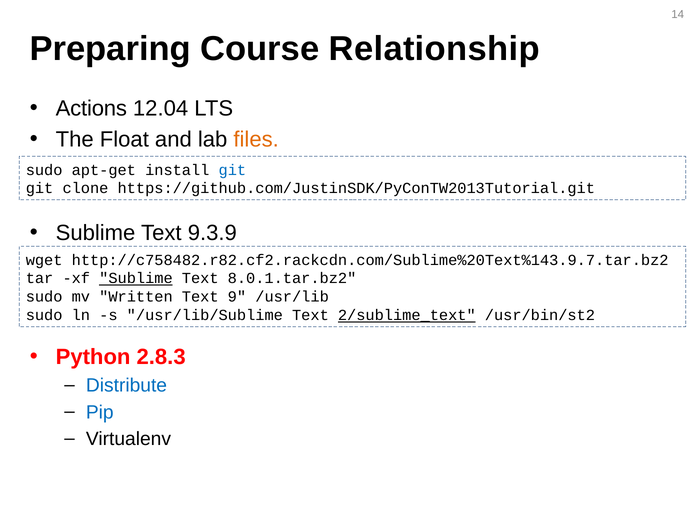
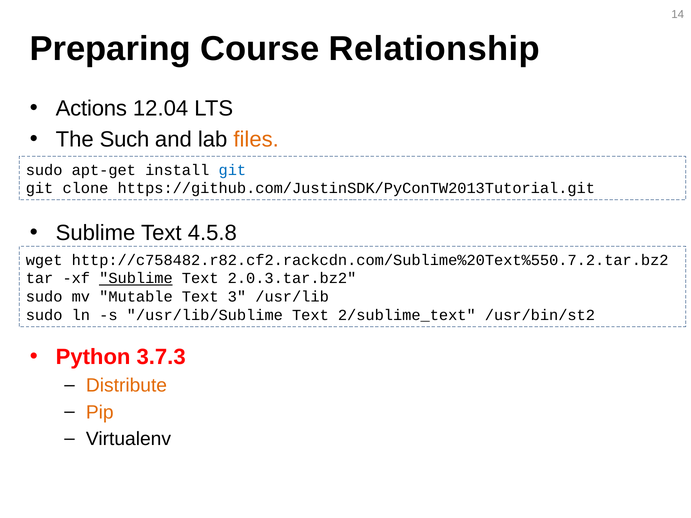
Float: Float -> Such (124, 140)
9.3.9: 9.3.9 -> 4.5.8 (212, 233)
http://c758482.r82.cf2.rackcdn.com/Sublime%20Text%143.9.7.tar.bz2: http://c758482.r82.cf2.rackcdn.com/Sublime%20Text%143.9.7.tar.bz2 -> http://c758482.r82.cf2.rackcdn.com/Sublime%20Text%550.7.2.tar.bz2 (370, 260)
8.0.1.tar.bz2: 8.0.1.tar.bz2 -> 2.0.3.tar.bz2 (292, 279)
Written: Written -> Mutable (136, 297)
9: 9 -> 3 (237, 297)
2/sublime_text underline: present -> none (407, 315)
2.8.3: 2.8.3 -> 3.7.3 (161, 357)
Distribute colour: blue -> orange (126, 386)
Pip colour: blue -> orange (100, 412)
